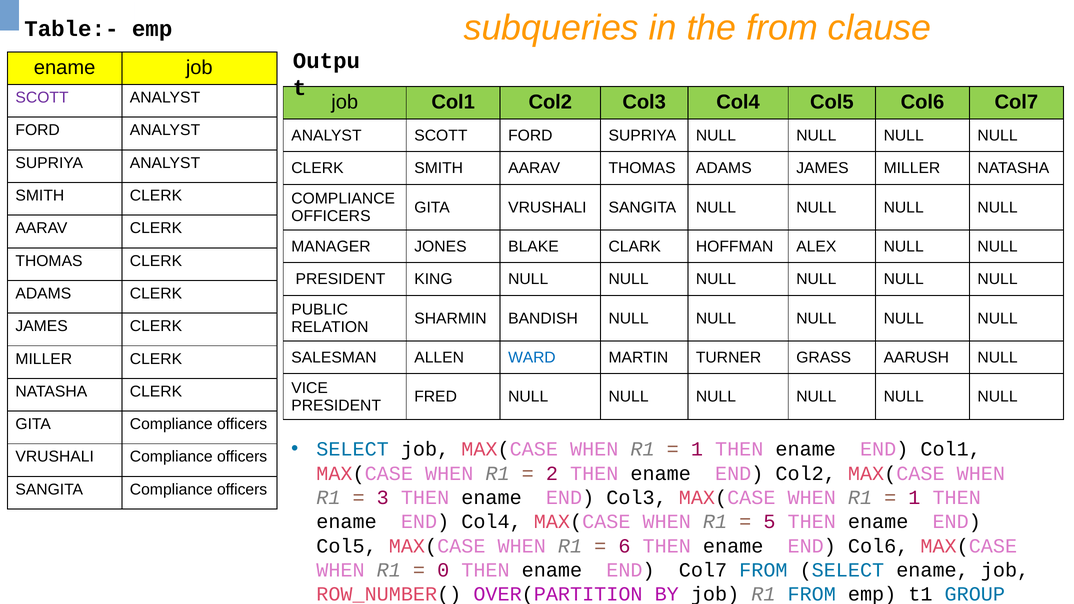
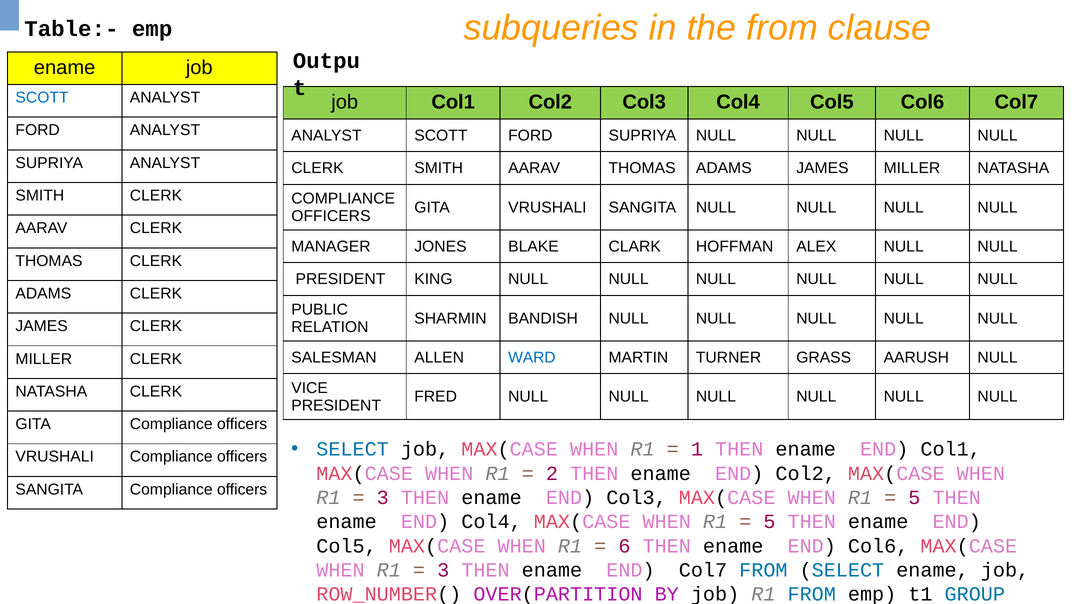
SCOTT colour: purple -> blue (42, 98)
1: 1 -> 5 (914, 498)
0: 0 -> 3 (443, 570)
